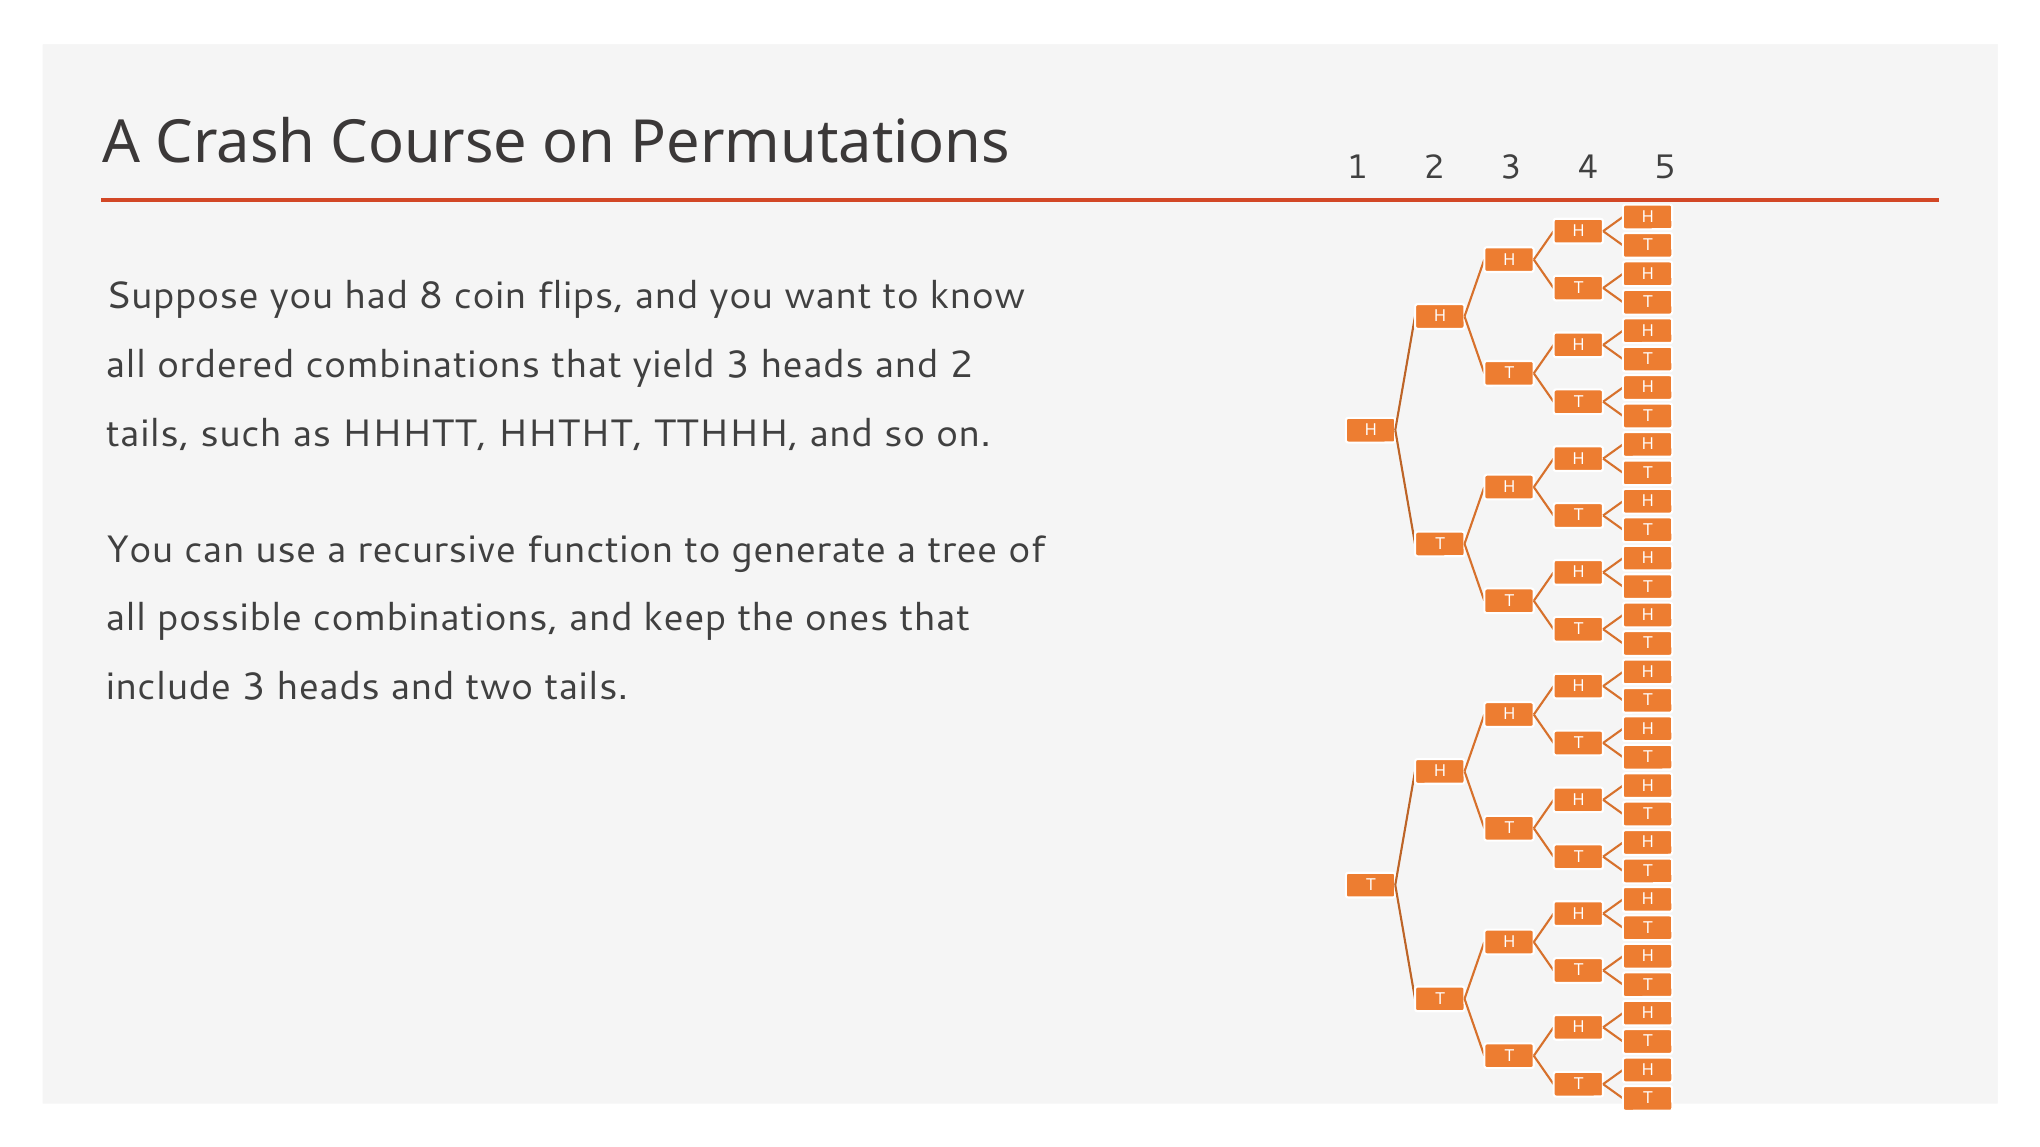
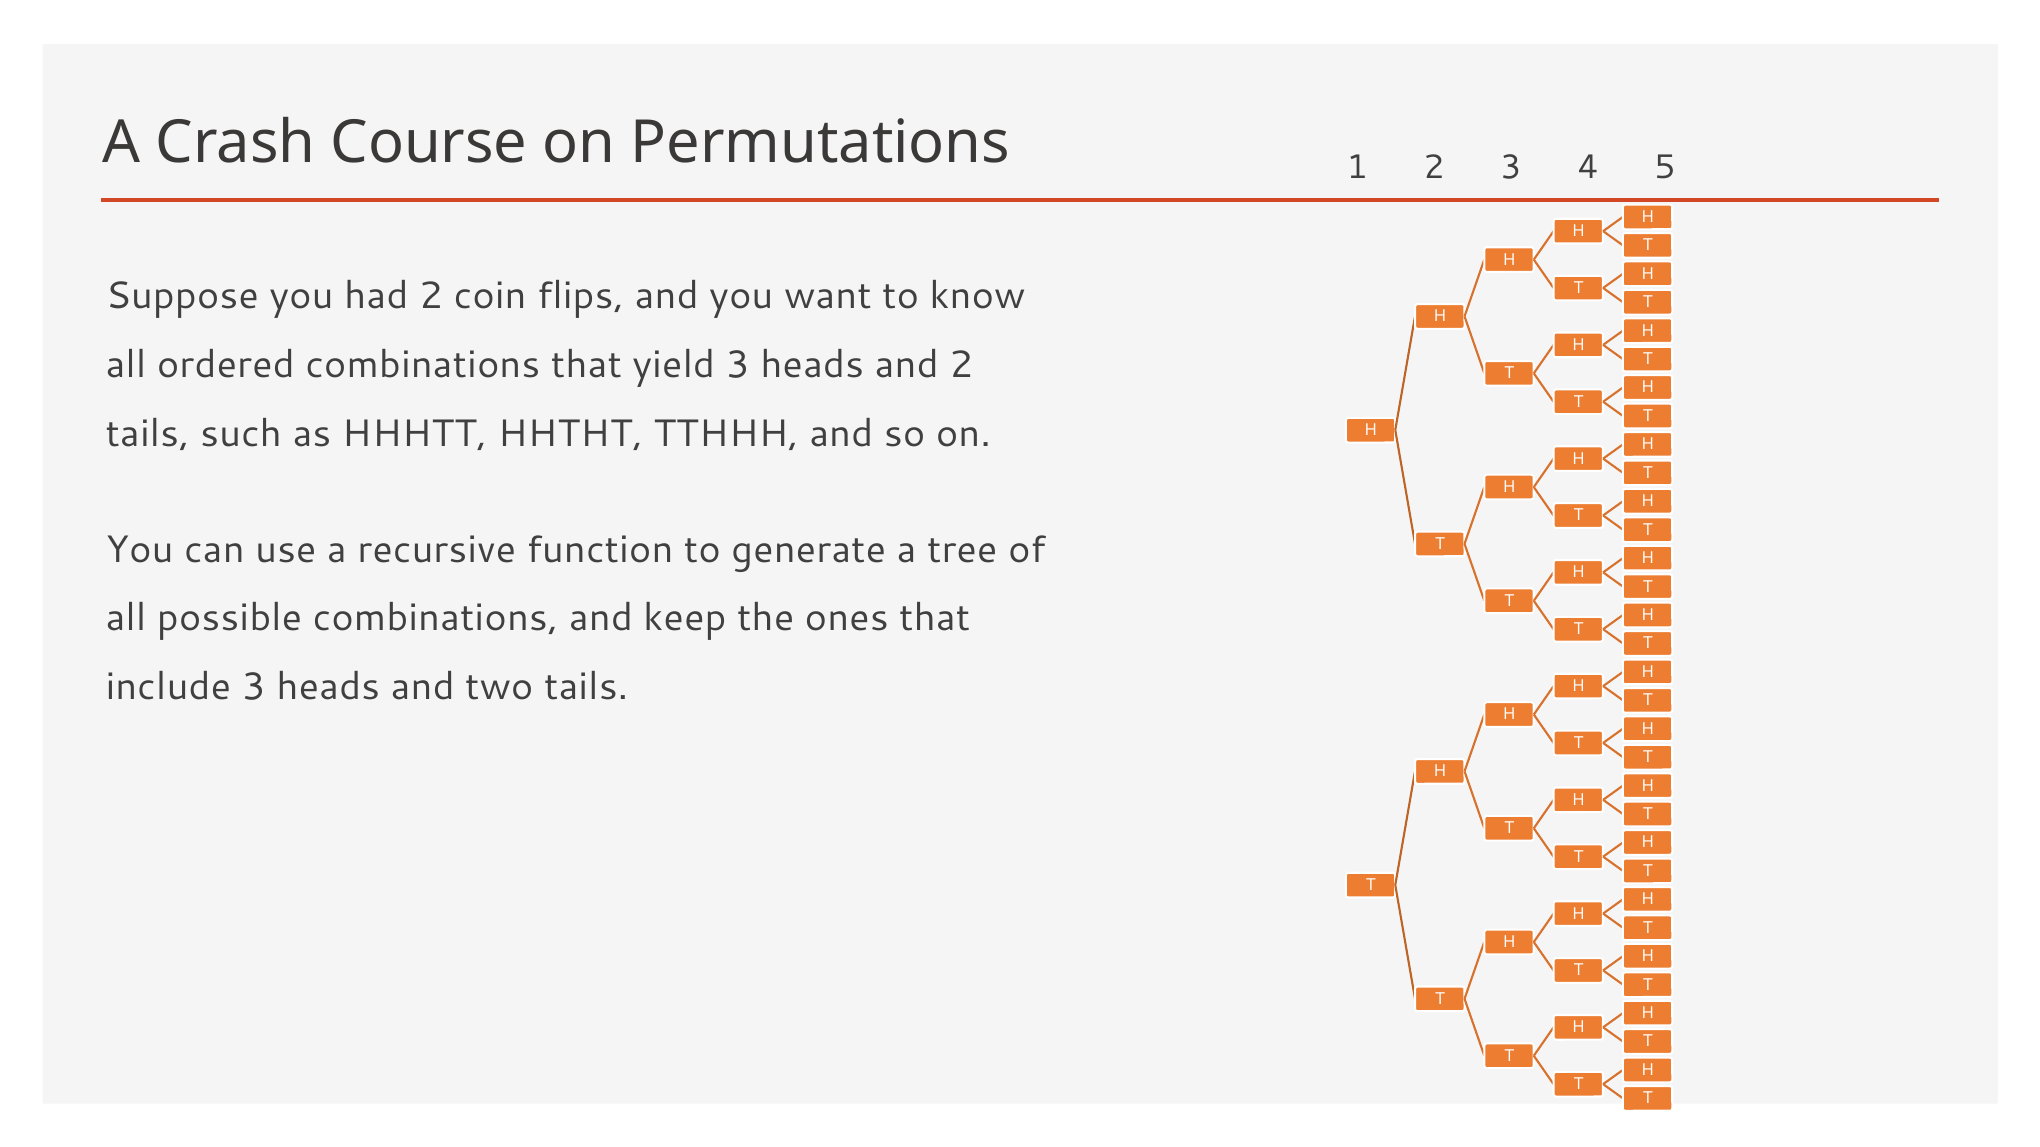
had 8: 8 -> 2 (431, 296)
